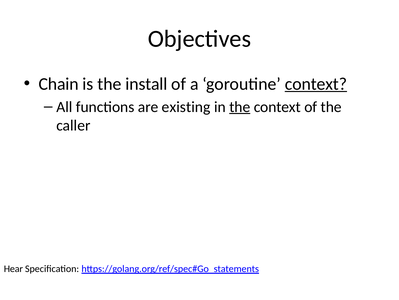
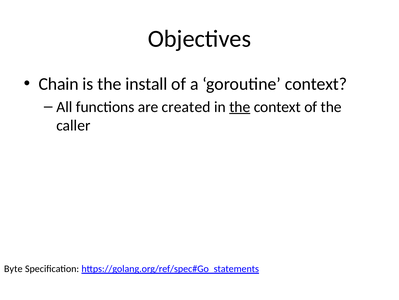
context underline: present -> none (316, 84)
existing: existing -> created (186, 107)
Hear: Hear -> Byte (13, 268)
